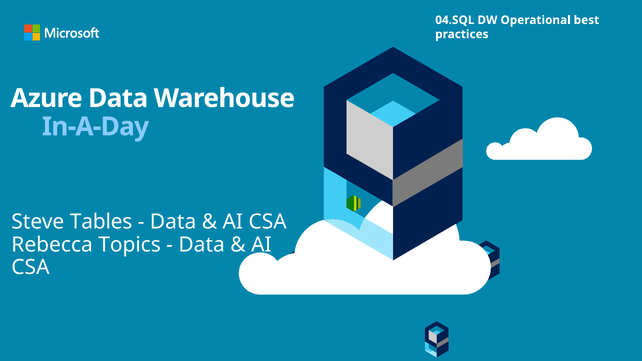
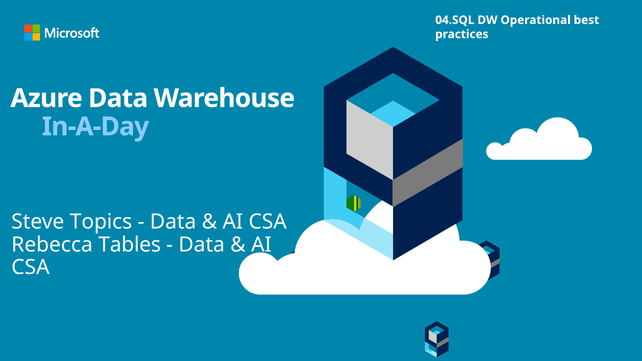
Tables: Tables -> Topics (101, 222)
Topics: Topics -> Tables (130, 245)
